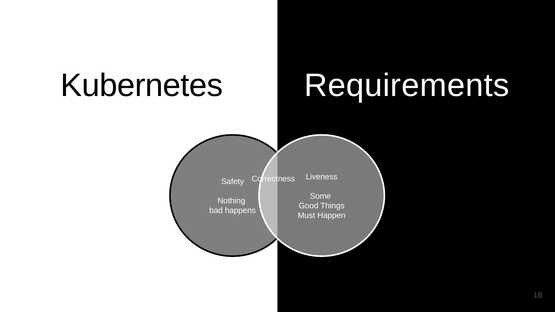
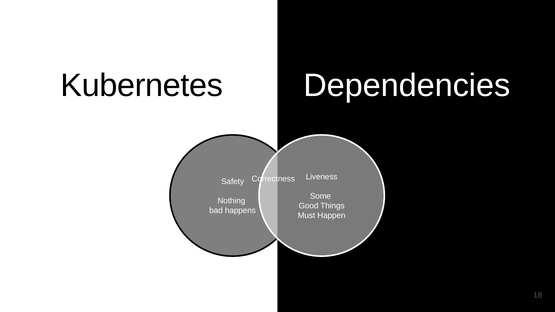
Requirements: Requirements -> Dependencies (407, 85)
